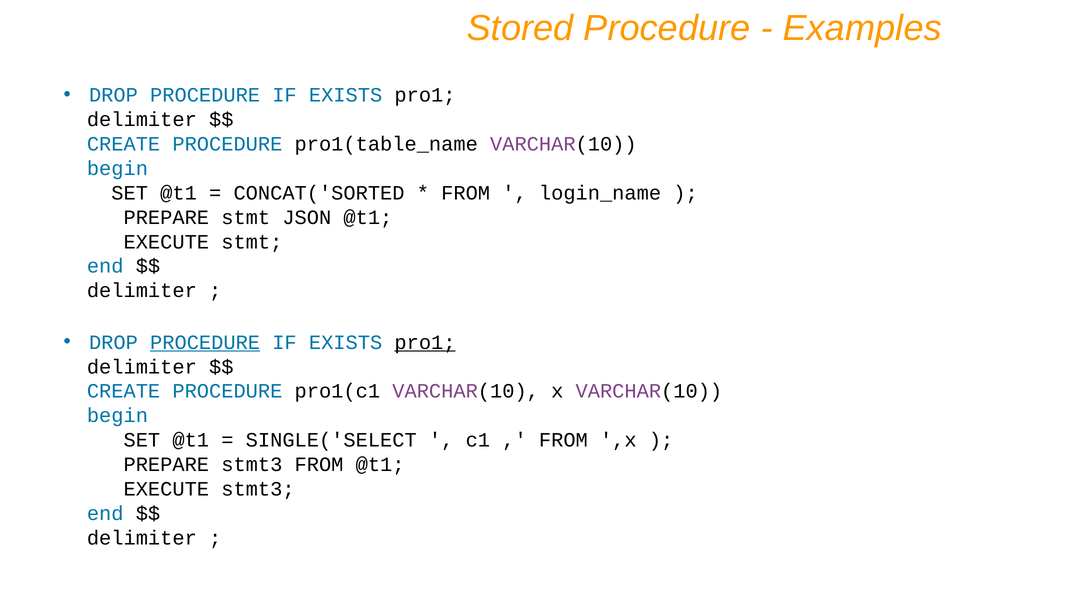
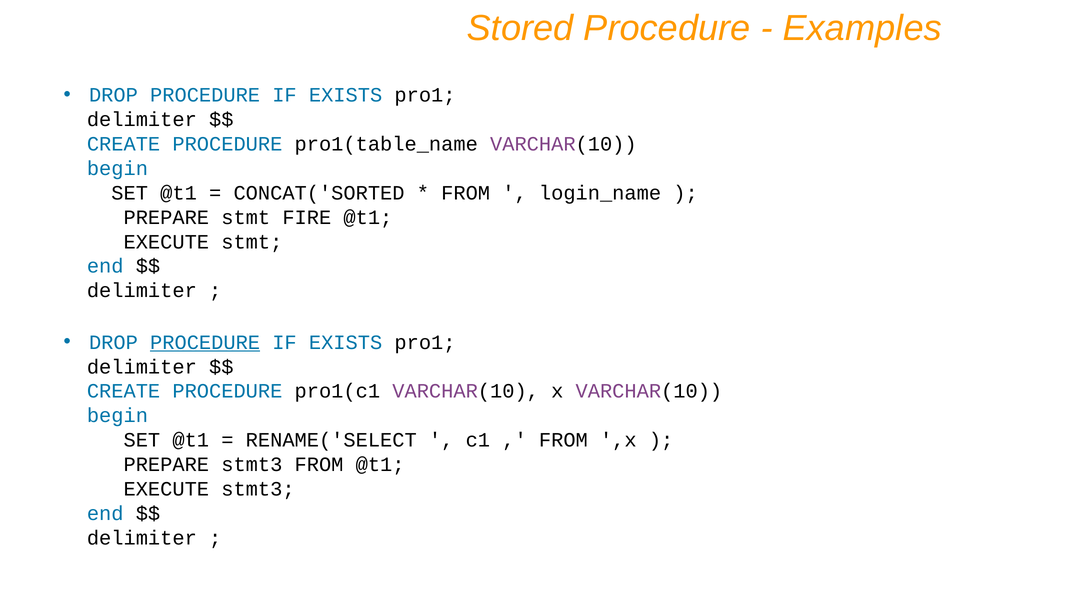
JSON: JSON -> FIRE (307, 217)
pro1 underline: present -> none (425, 342)
SINGLE('SELECT: SINGLE('SELECT -> RENAME('SELECT (331, 440)
